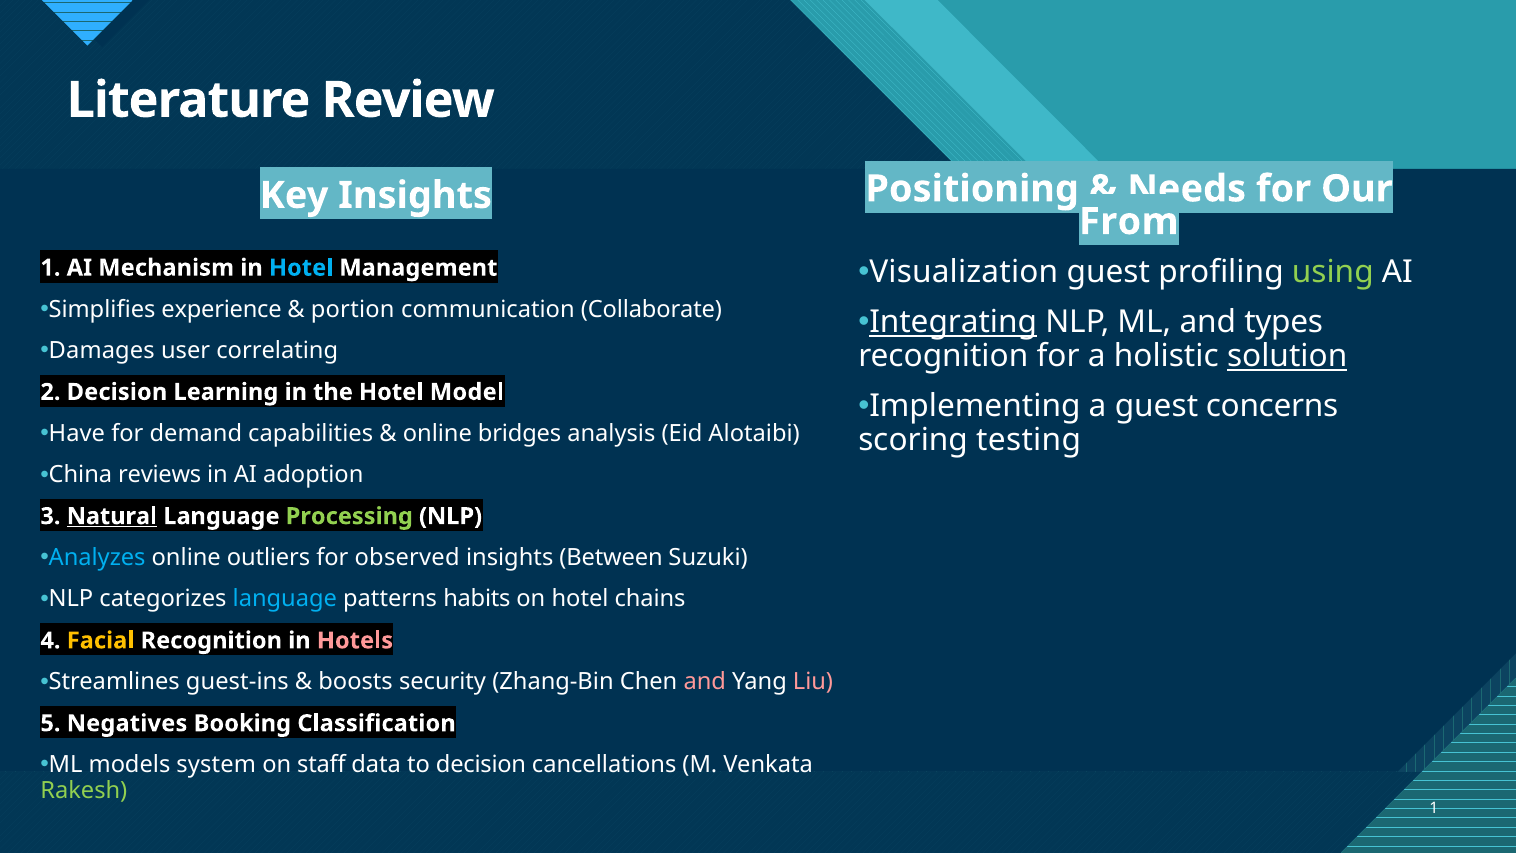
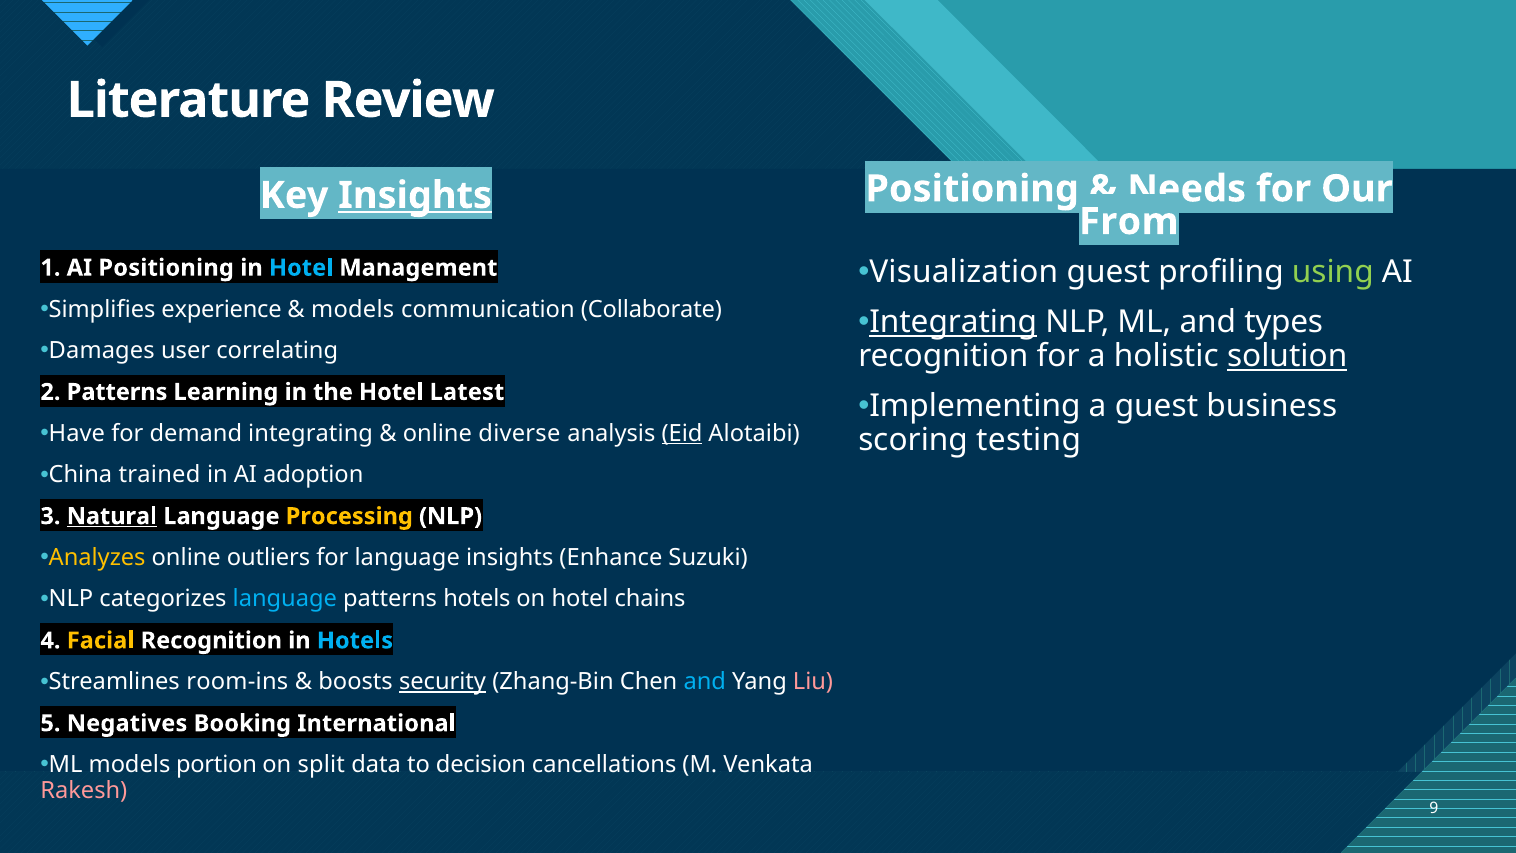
Insights underline: none -> present (415, 195)
AI Mechanism: Mechanism -> Positioning (166, 268)
portion: portion -> models (353, 309)
2 Decision: Decision -> Patterns (117, 392)
Model: Model -> Latest (467, 392)
concerns: concerns -> business (1272, 406)
demand capabilities: capabilities -> integrating (311, 433)
bridges: bridges -> diverse (519, 433)
Eid underline: none -> present (682, 433)
reviews: reviews -> trained (159, 475)
Processing colour: light green -> yellow (349, 516)
Analyzes colour: light blue -> yellow (97, 558)
for observed: observed -> language (407, 558)
Between: Between -> Enhance (611, 558)
patterns habits: habits -> hotels (477, 599)
Hotels colour: pink -> light blue (355, 640)
guest-ins: guest-ins -> room-ins (237, 682)
security underline: none -> present (443, 682)
and colour: pink -> light blue (705, 682)
Classification: Classification -> International (377, 723)
system: system -> portion (216, 765)
staff: staff -> split (321, 765)
Rakesh colour: light green -> pink (84, 790)
1: 1 -> 9 (1434, 808)
